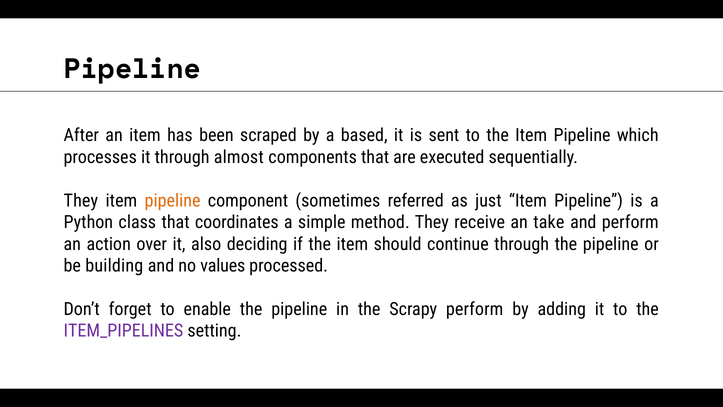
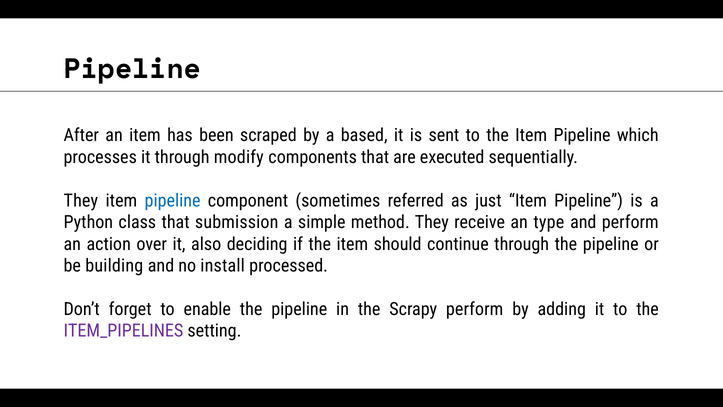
almost: almost -> modify (239, 157)
pipeline colour: orange -> blue (173, 200)
coordinates: coordinates -> submission (237, 222)
take: take -> type (549, 222)
values: values -> install (223, 266)
